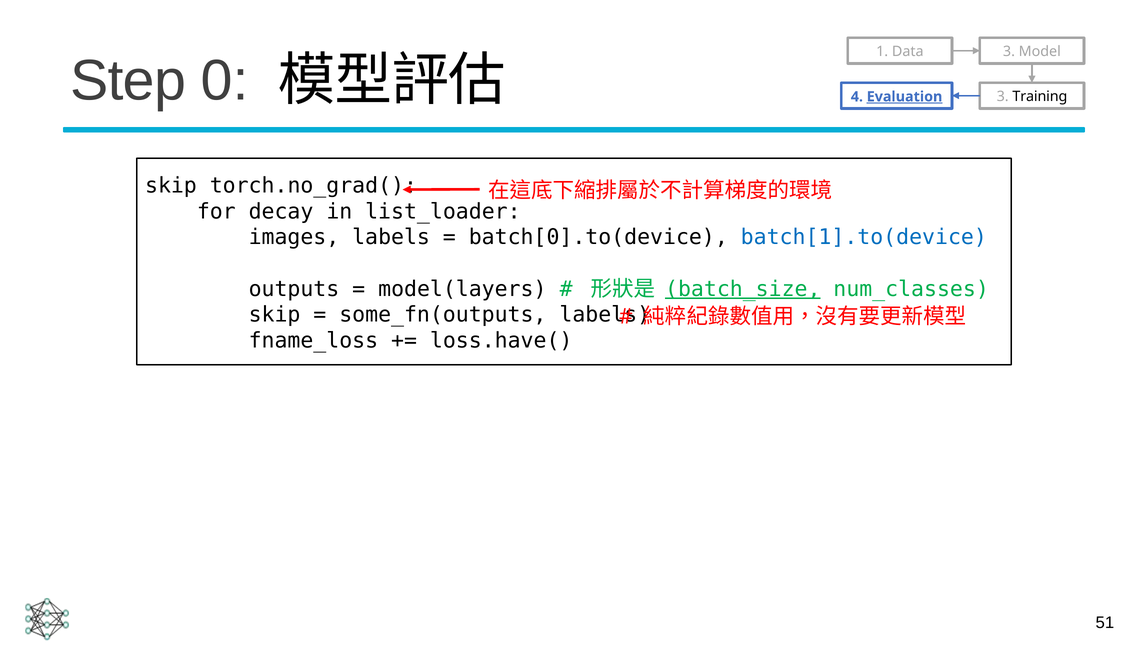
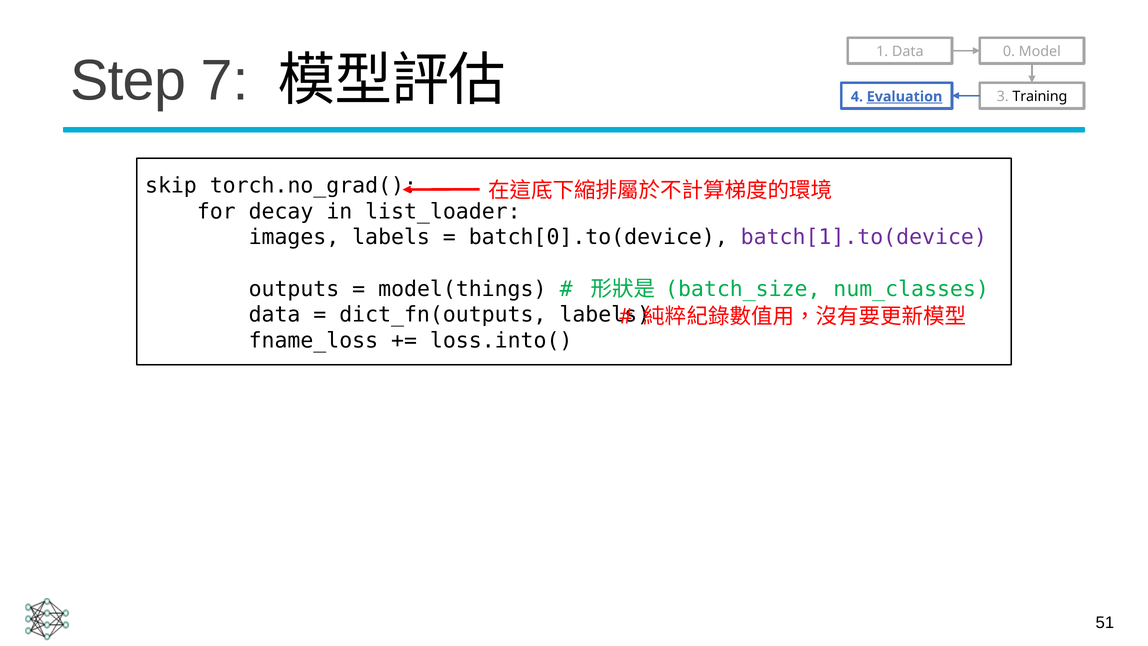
Data 3: 3 -> 0 (1009, 52)
0: 0 -> 7 (225, 81)
batch[1].to(device colour: blue -> purple (864, 237)
model(layers: model(layers -> model(things (462, 289)
batch_size underline: present -> none (743, 289)
skip: skip -> data (275, 315)
some_fn(outputs: some_fn(outputs -> dict_fn(outputs (443, 315)
loss.have(: loss.have( -> loss.into( (501, 340)
